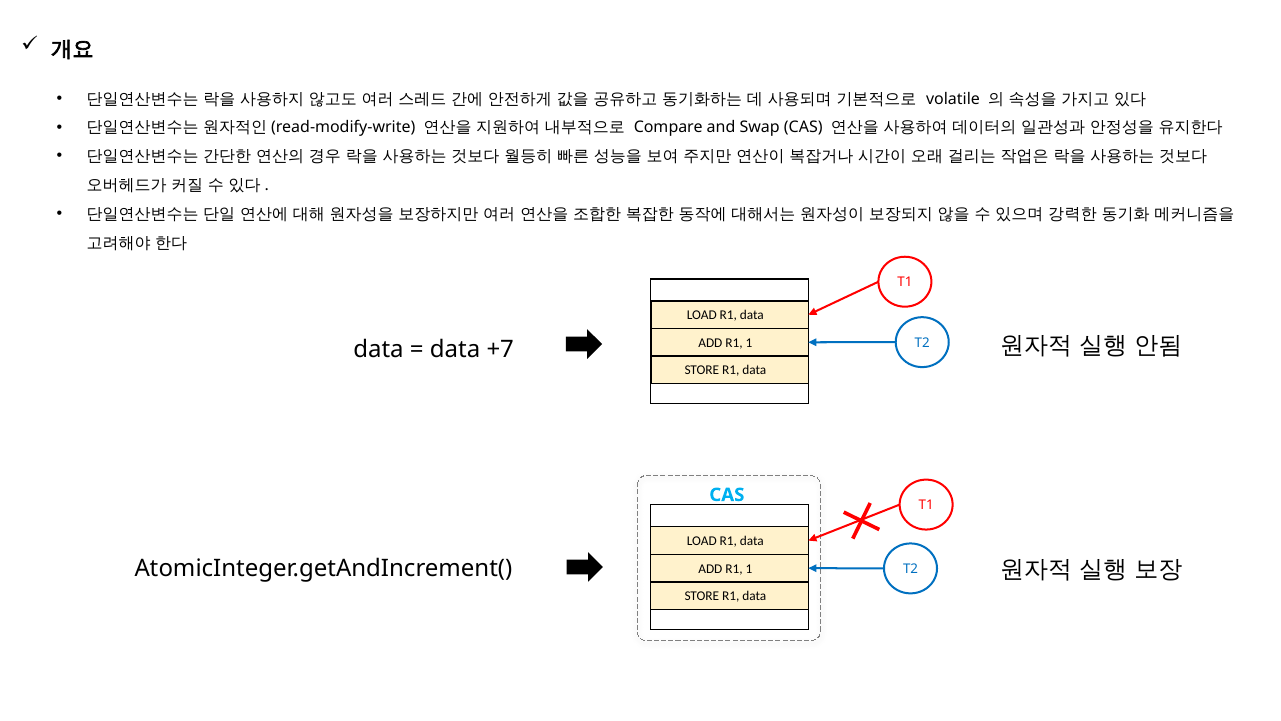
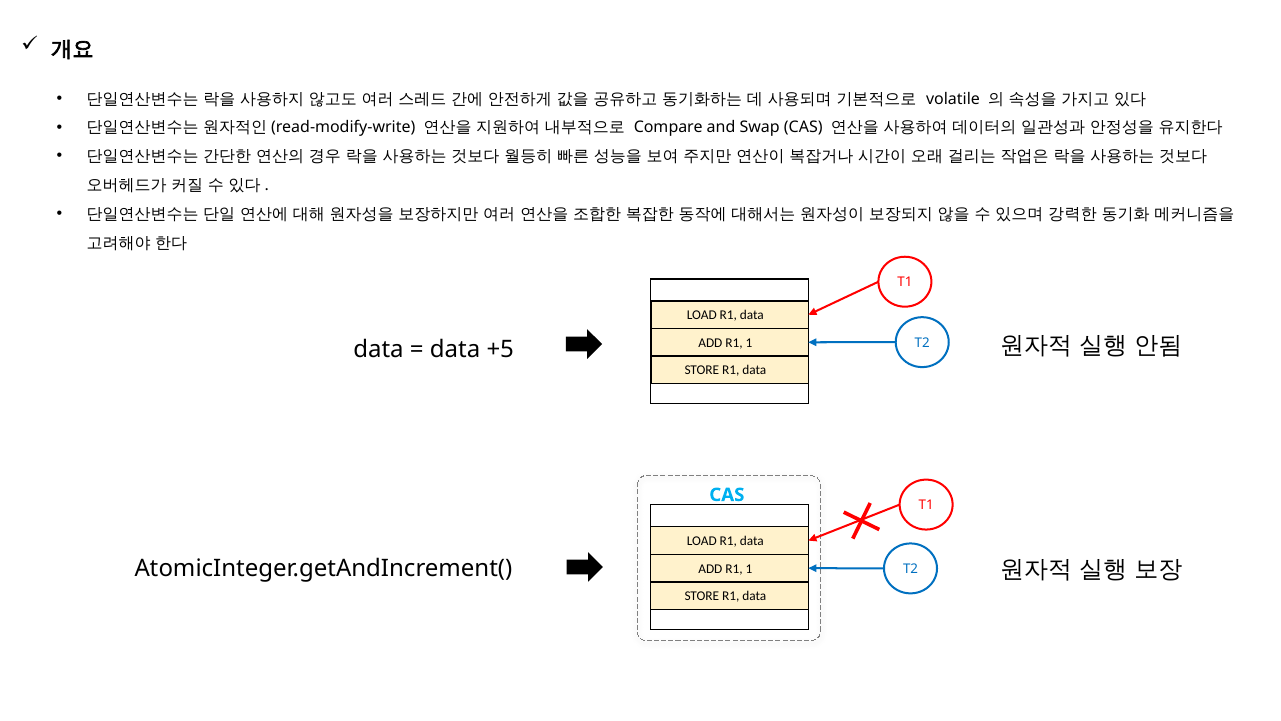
+7: +7 -> +5 (500, 349)
